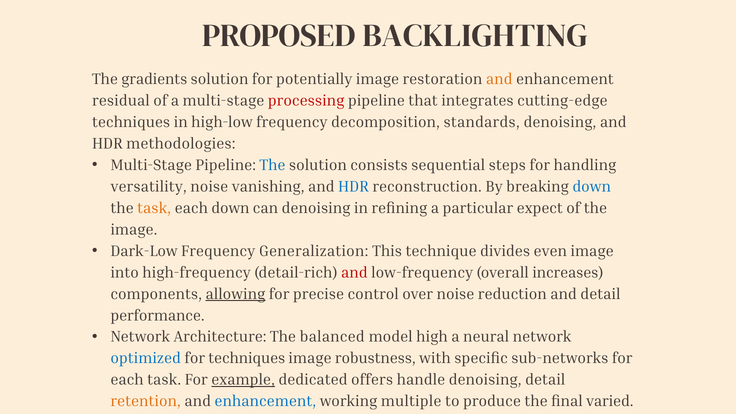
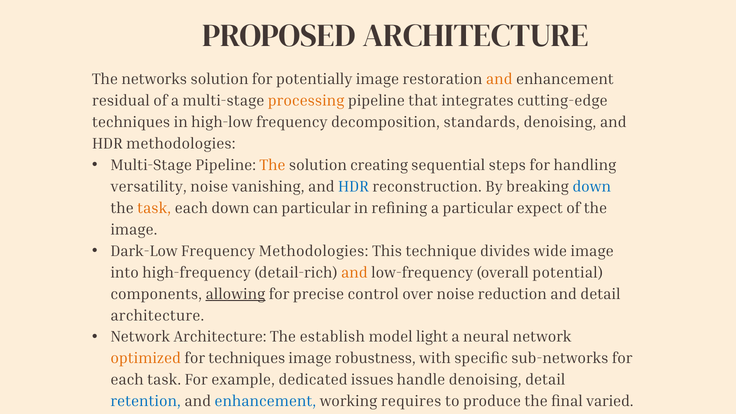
PROPOSED BACKLIGHTING: BACKLIGHTING -> ARCHITECTURE (475, 36)
gradients: gradients -> networks (154, 79)
processing colour: red -> orange (306, 101)
The colour: blue -> orange (273, 165)
consists: consists -> creating (379, 165)
can denoising: denoising -> particular (316, 208)
Frequency Generalization: Generalization -> Methodologies (314, 251)
even: even -> wide (550, 251)
and colour: red -> orange (354, 273)
increases: increases -> potential (568, 273)
performance: performance -> architecture (157, 315)
balanced: balanced -> establish (332, 337)
high: high -> light (432, 337)
optimized colour: blue -> orange (146, 358)
example underline: present -> none (243, 380)
offers: offers -> issues (372, 380)
retention colour: orange -> blue (146, 401)
multiple: multiple -> requires (411, 401)
